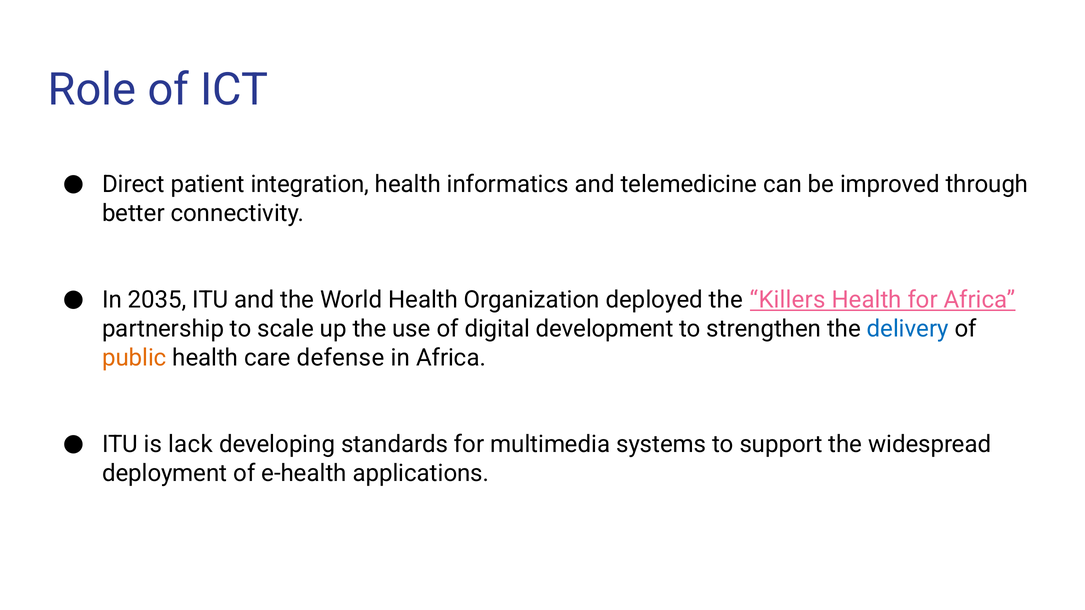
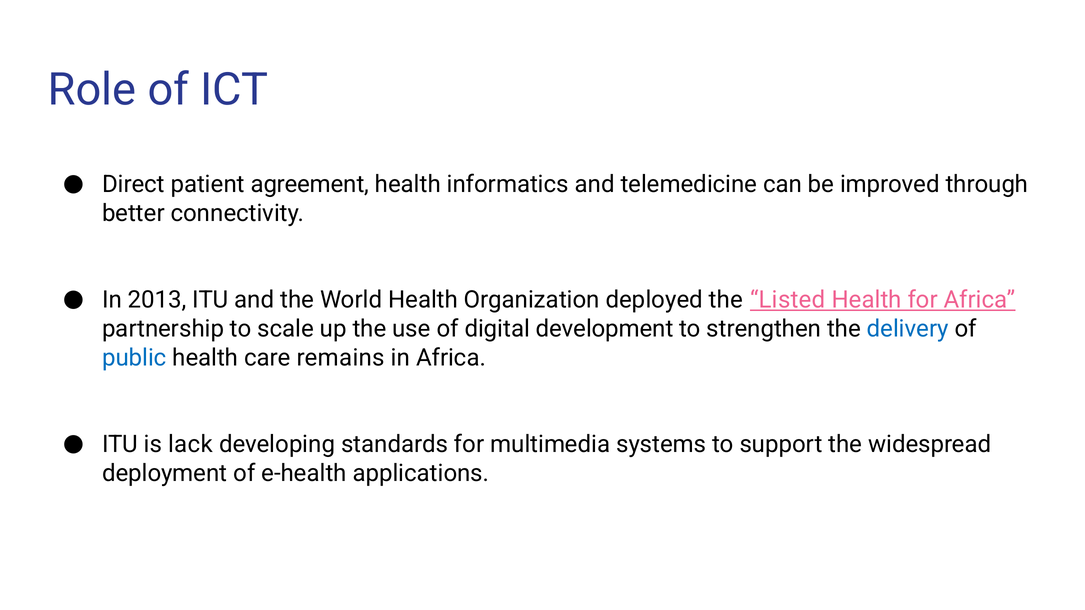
integration: integration -> agreement (310, 184)
2035: 2035 -> 2013 (157, 300)
Killers: Killers -> Listed (788, 300)
public colour: orange -> blue (134, 358)
defense: defense -> remains (341, 358)
